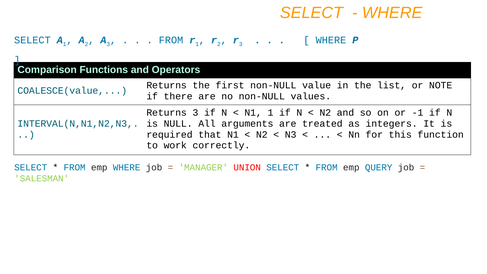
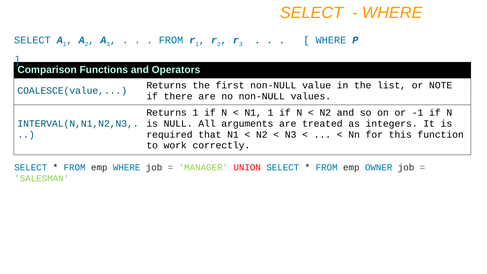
Returns 3: 3 -> 1 (195, 113)
QUERY: QUERY -> OWNER (379, 168)
